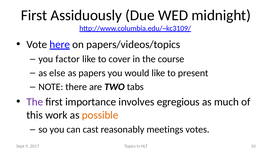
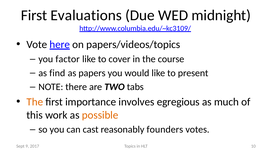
Assiduously: Assiduously -> Evaluations (86, 15)
else: else -> find (57, 73)
The colour: purple -> orange (35, 102)
meetings: meetings -> founders (165, 130)
